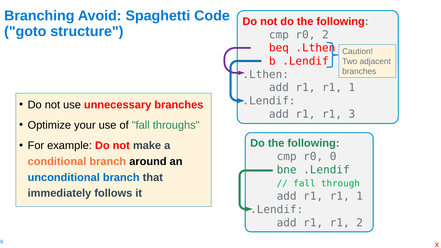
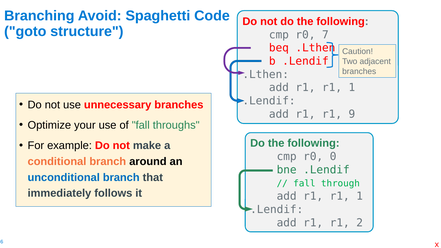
r0 2: 2 -> 7 (325, 35)
3: 3 -> 9 (352, 114)
